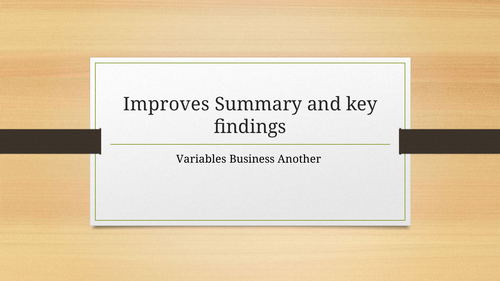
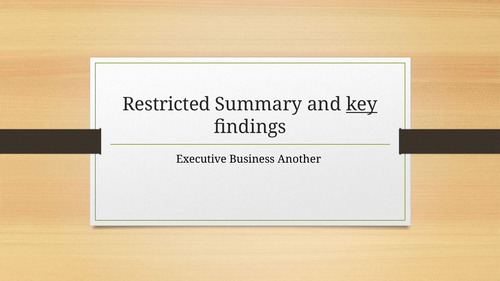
Improves: Improves -> Restricted (166, 105)
key underline: none -> present (362, 105)
Variables: Variables -> Executive (201, 159)
